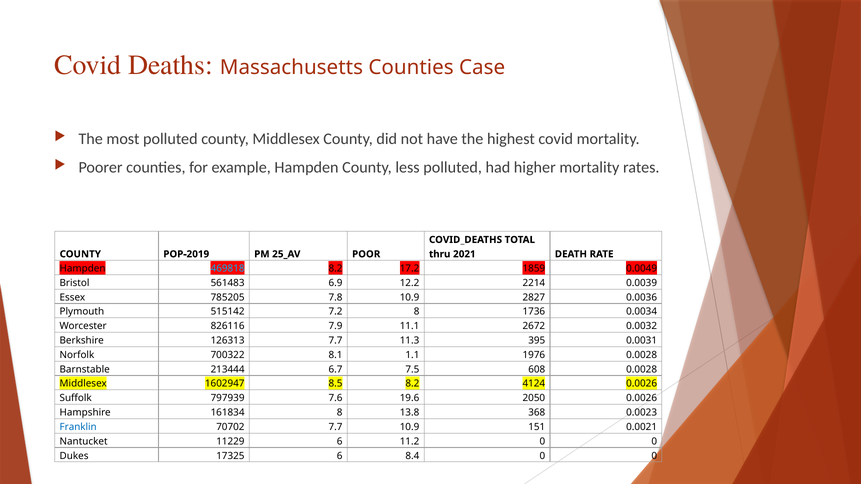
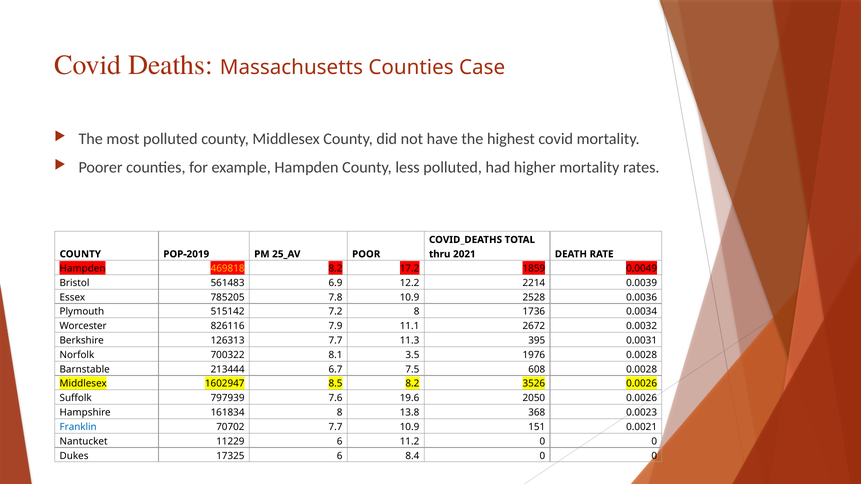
469818 colour: light blue -> yellow (228, 269)
2827: 2827 -> 2528 (534, 297)
1.1: 1.1 -> 3.5 (412, 355)
4124: 4124 -> 3526 (534, 384)
